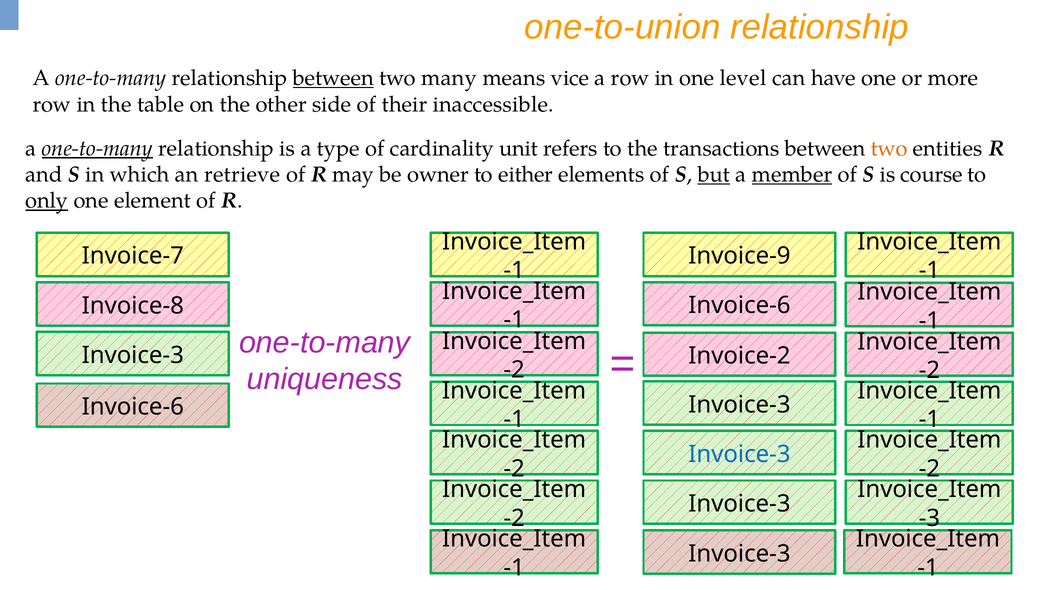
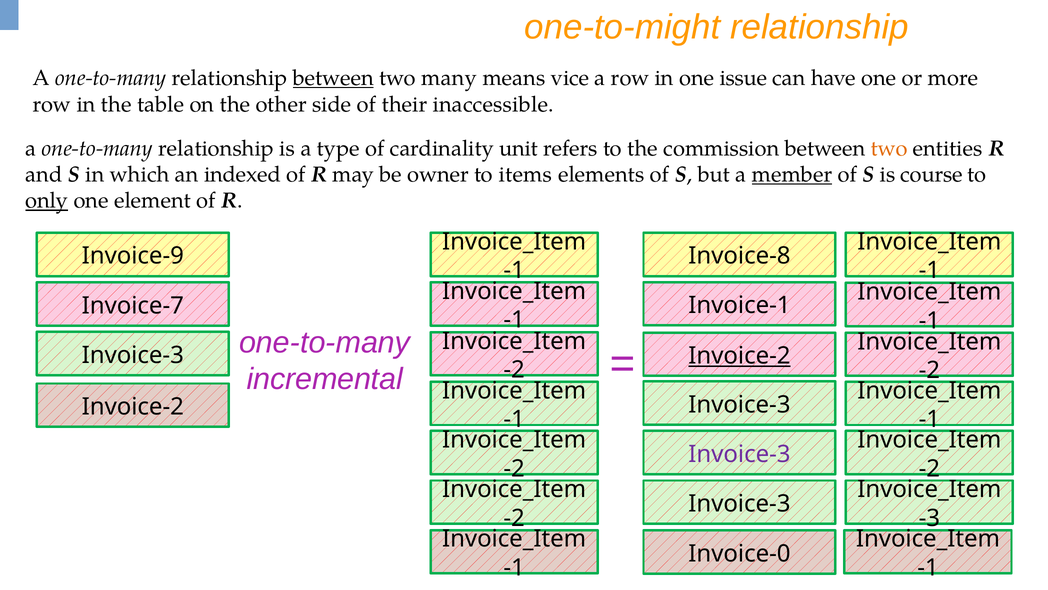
one-to-union: one-to-union -> one-to-might (622, 27)
level: level -> issue (743, 78)
one-to-many underline: present -> none (97, 148)
transactions: transactions -> commission (721, 148)
retrieve: retrieve -> indexed (243, 174)
either: either -> items (525, 174)
but underline: present -> none (714, 174)
Invoice-7: Invoice-7 -> Invoice-9 (133, 256)
Invoice-9: Invoice-9 -> Invoice-8 (739, 256)
Invoice-6: Invoice-6 -> Invoice-1 (739, 305)
Invoice-8: Invoice-8 -> Invoice-7 (133, 305)
Invoice-2 underline: none -> present (739, 356)
uniqueness: uniqueness -> incremental (325, 379)
Invoice-6: Invoice-6 -> Invoice-2 (133, 406)
Invoice-3 colour: blue -> purple (739, 454)
Invoice-3: Invoice-3 -> Invoice-0 (739, 553)
